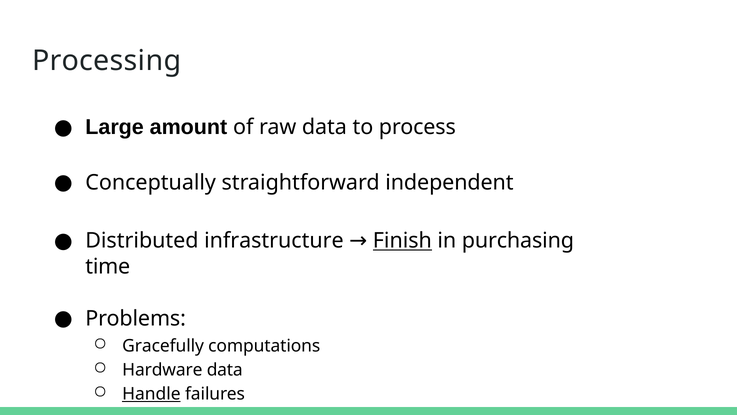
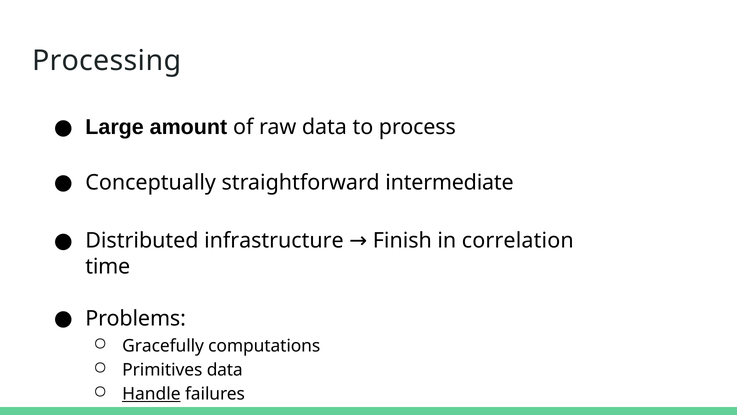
independent: independent -> intermediate (450, 182)
Finish underline: present -> none (402, 241)
purchasing: purchasing -> correlation (518, 241)
Hardware: Hardware -> Primitives (162, 369)
